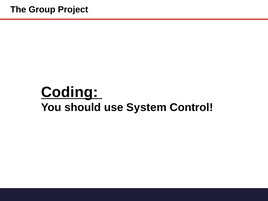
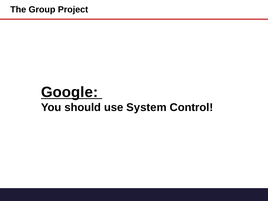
Coding: Coding -> Google (70, 92)
